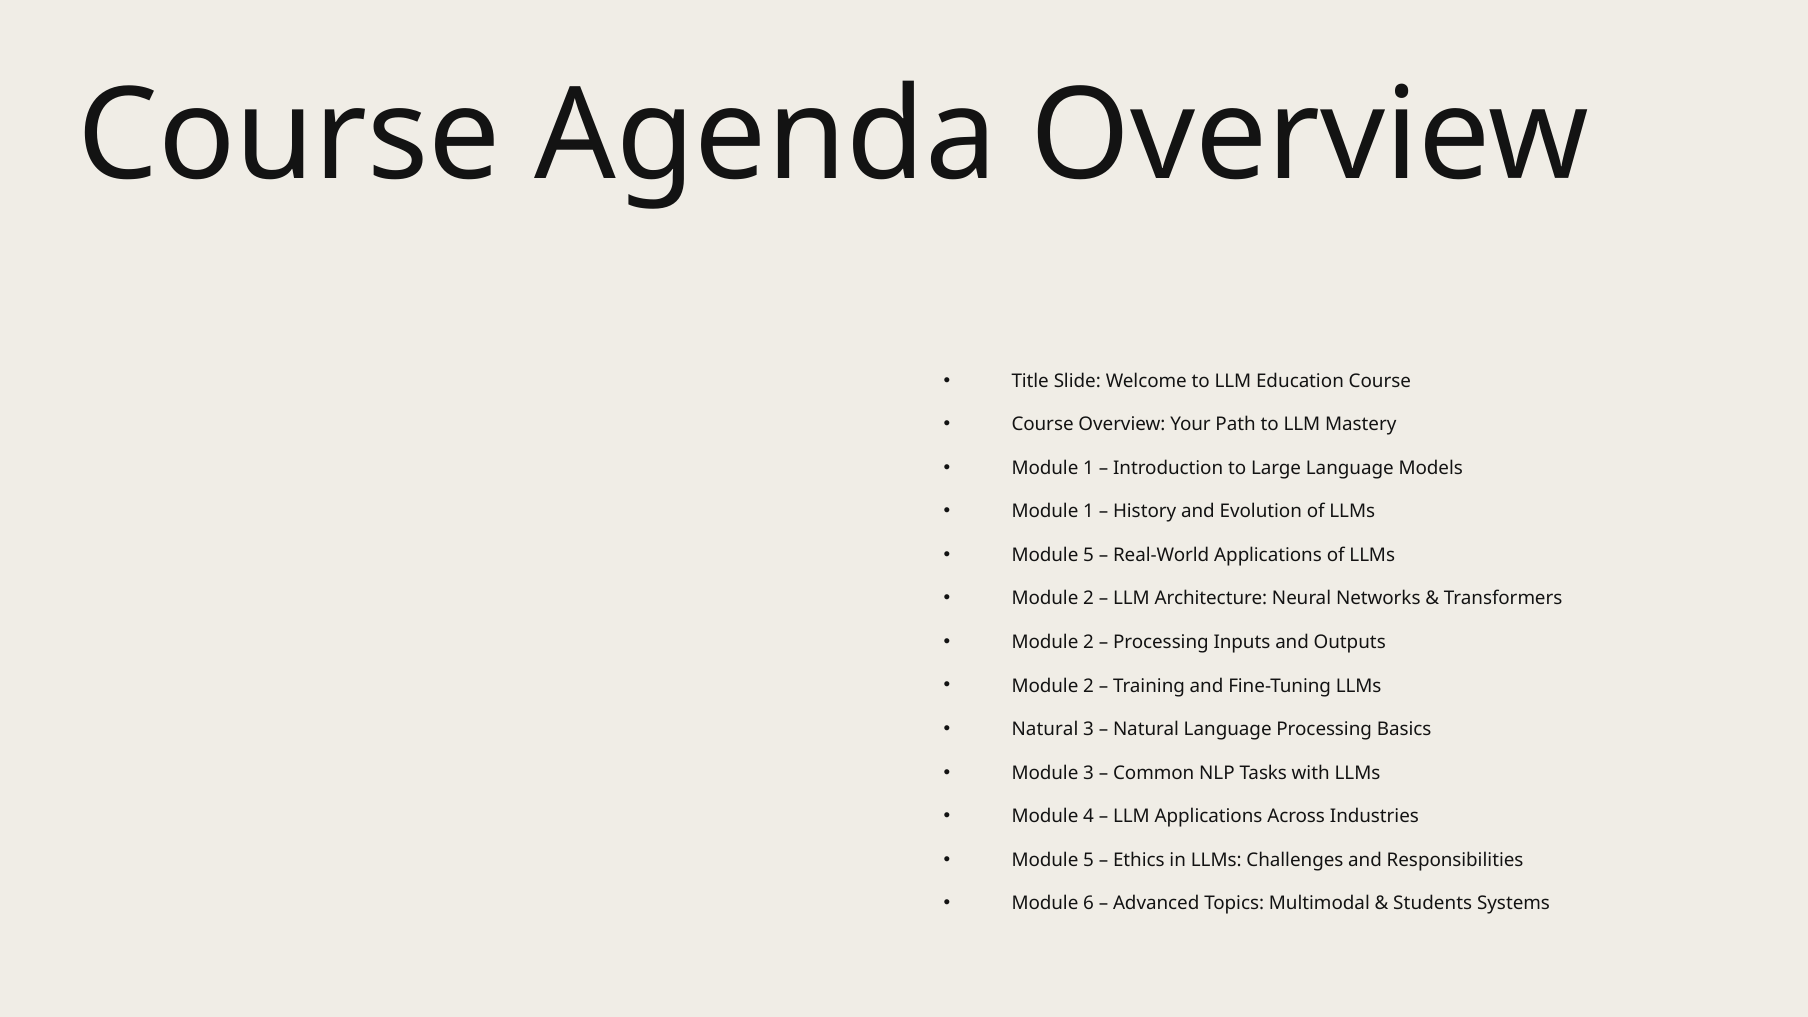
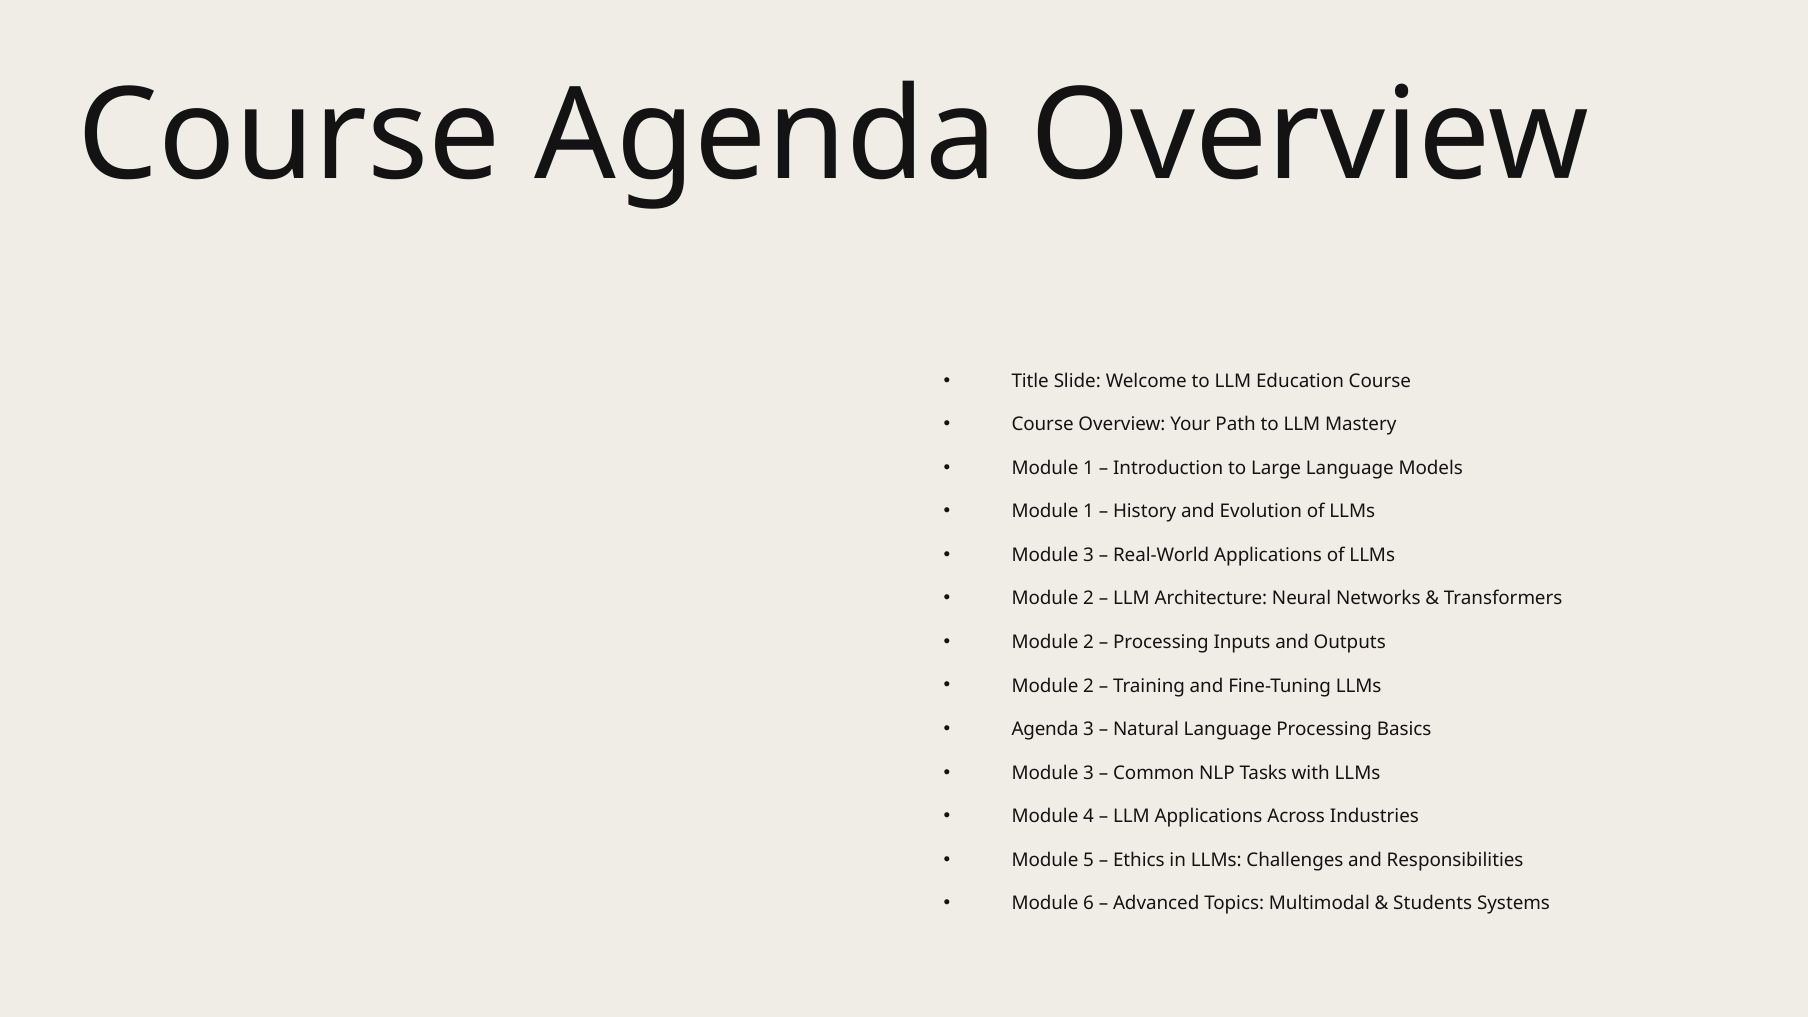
5: 5 -> 3 (1089, 555)
Natural: Natural -> Agenda (1045, 729)
